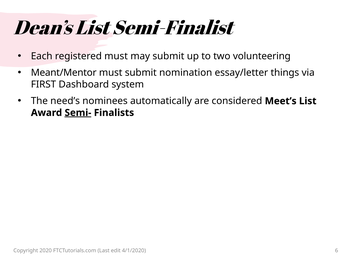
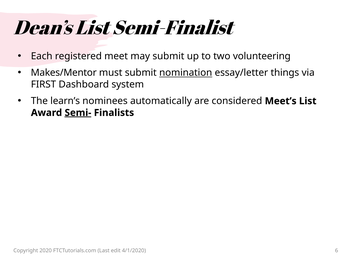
registered must: must -> meet (116, 56)
Meant/Mentor: Meant/Mentor -> Makes/Mentor (64, 73)
nomination underline: none -> present (186, 73)
need’s: need’s -> learn’s (65, 101)
